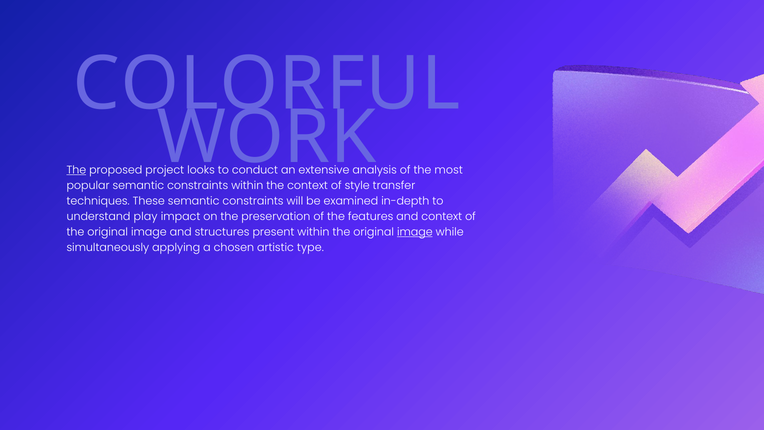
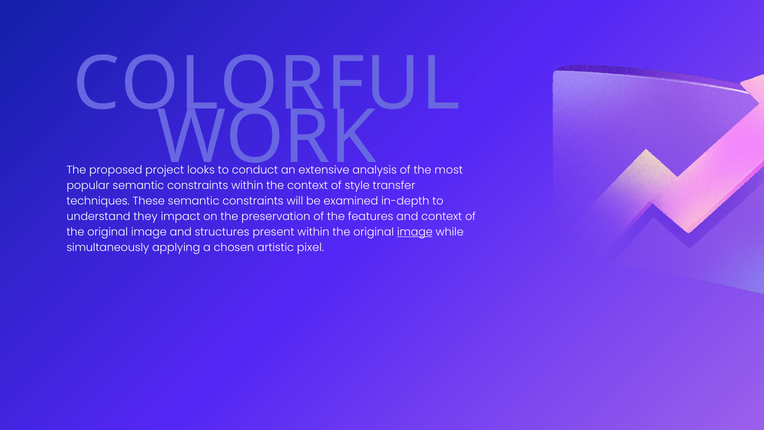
The underline: present -> none (76, 170)
play: play -> they (146, 216)
type: type -> pixel (310, 247)
